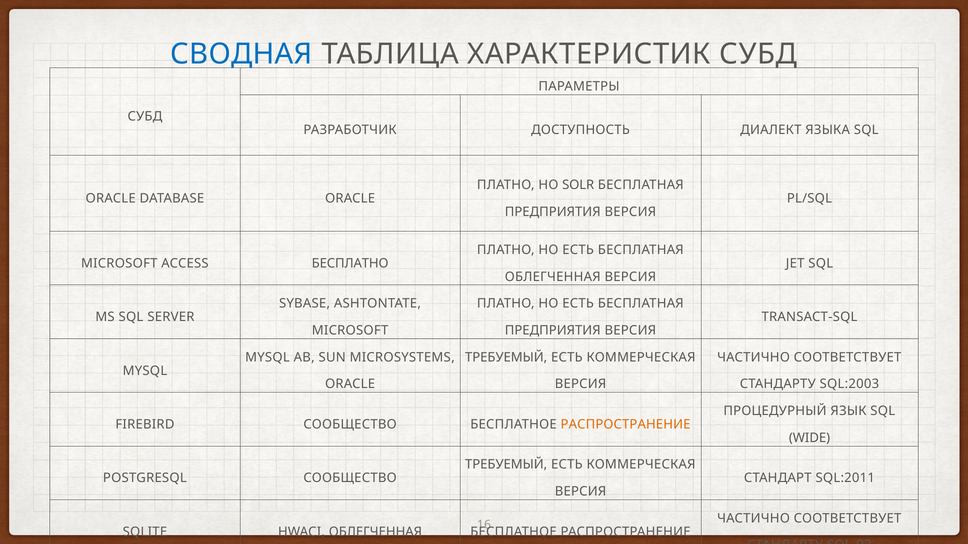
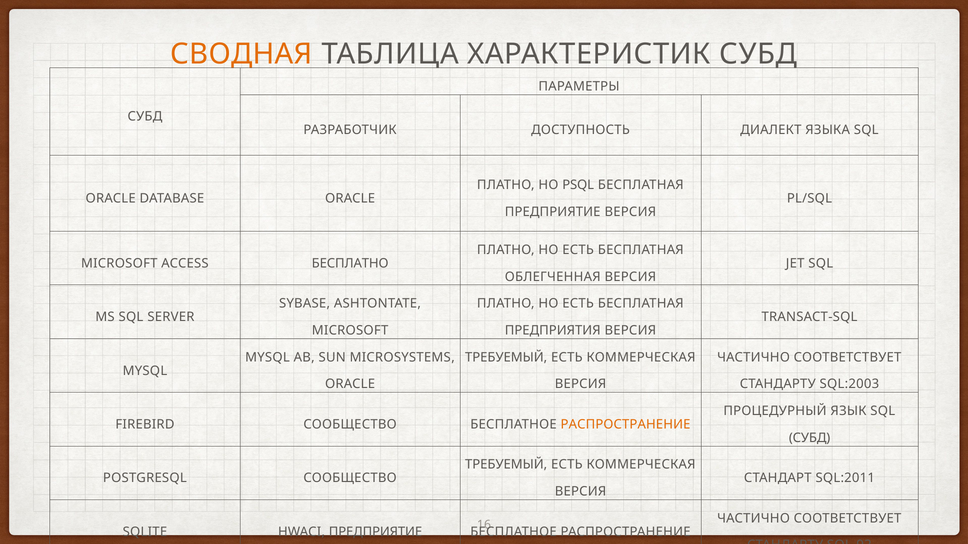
СВОДНАЯ colour: blue -> orange (241, 54)
SOLR: SOLR -> PSQL (578, 185)
ПРЕДПРИЯТИЯ: ПРЕДПРИЯТИЯ -> ПРЕДПРИЯТИЕ (553, 212)
WIDE: WIDE -> СУБД (810, 438)
HWACI ОБЛЕГЧЕННАЯ: ОБЛЕГЧЕННАЯ -> ПРЕДПРИЯТИЕ (376, 532)
